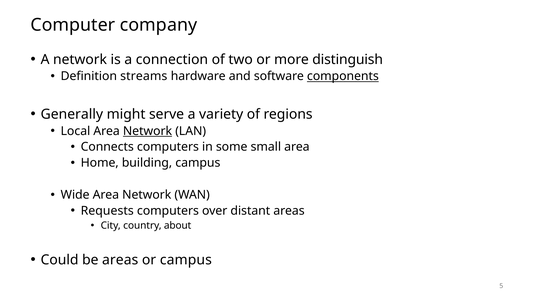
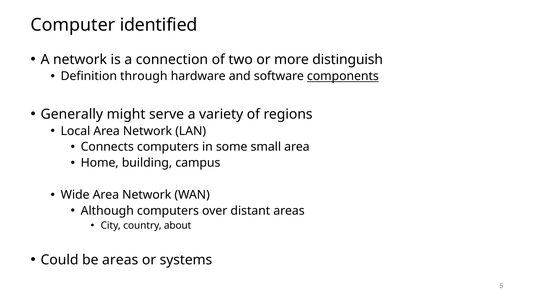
company: company -> identified (159, 25)
streams: streams -> through (144, 76)
Network underline: present -> none (148, 131)
Requests: Requests -> Although (107, 211)
or campus: campus -> systems (186, 260)
